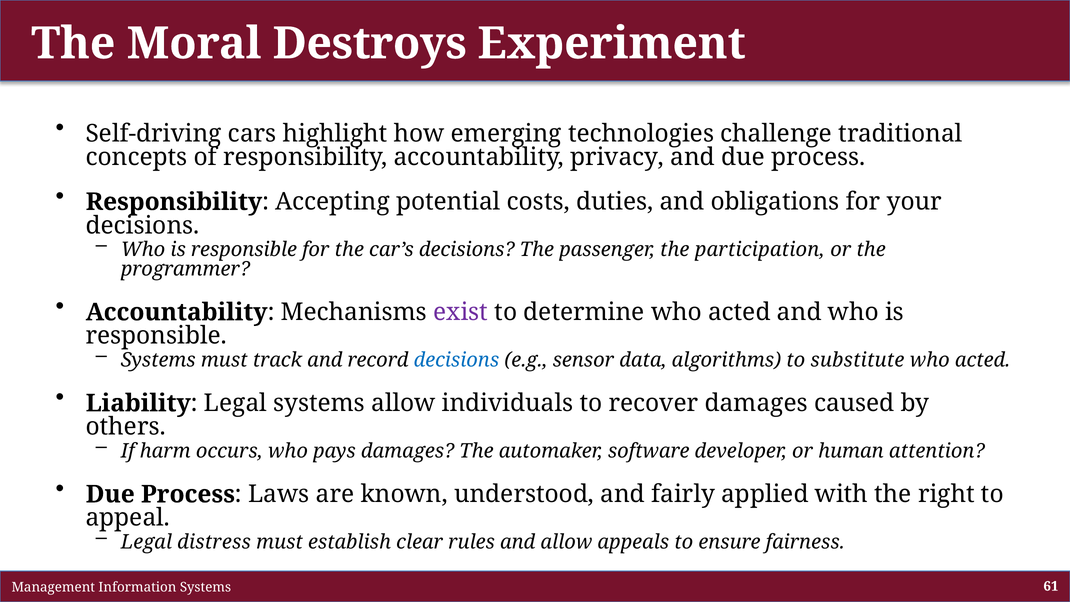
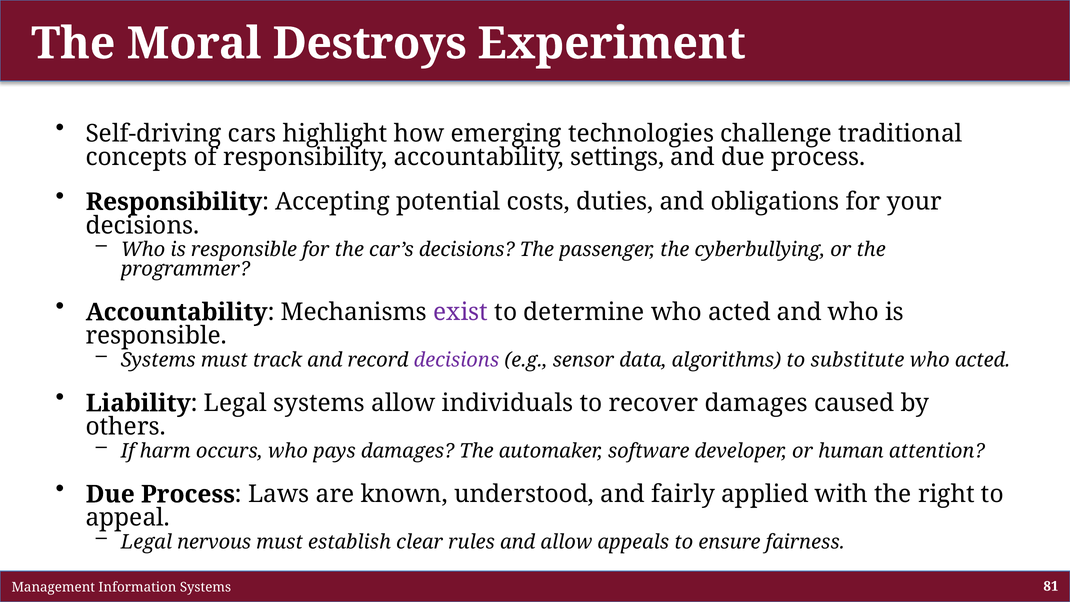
privacy: privacy -> settings (617, 157)
participation: participation -> cyberbullying (760, 250)
decisions colour: blue -> purple (456, 360)
distress: distress -> nervous (214, 542)
61: 61 -> 81 (1051, 586)
